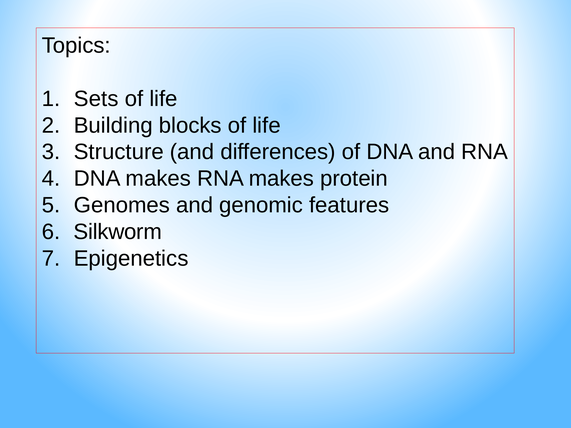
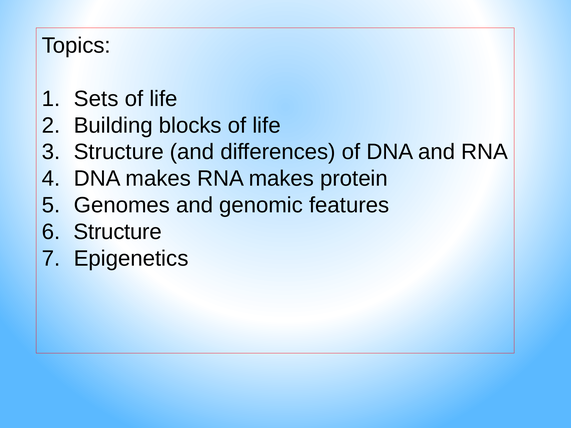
Silkworm: Silkworm -> Structure (118, 232)
